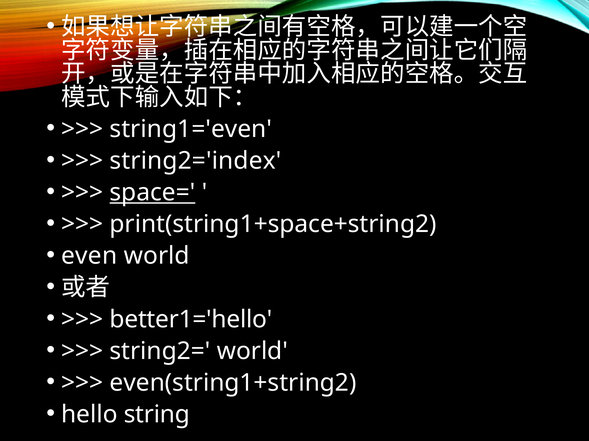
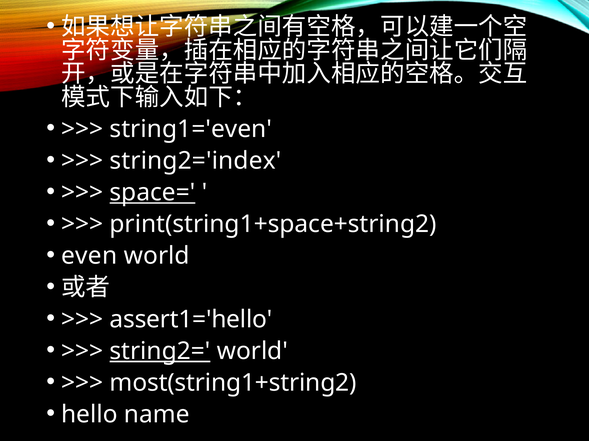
better1='hello: better1='hello -> assert1='hello (191, 320)
string2= underline: none -> present (160, 352)
even(string1+string2: even(string1+string2 -> most(string1+string2 (233, 383)
string: string -> name (157, 415)
